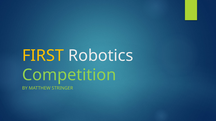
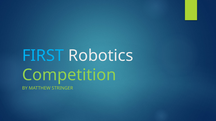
FIRST colour: yellow -> light blue (43, 56)
